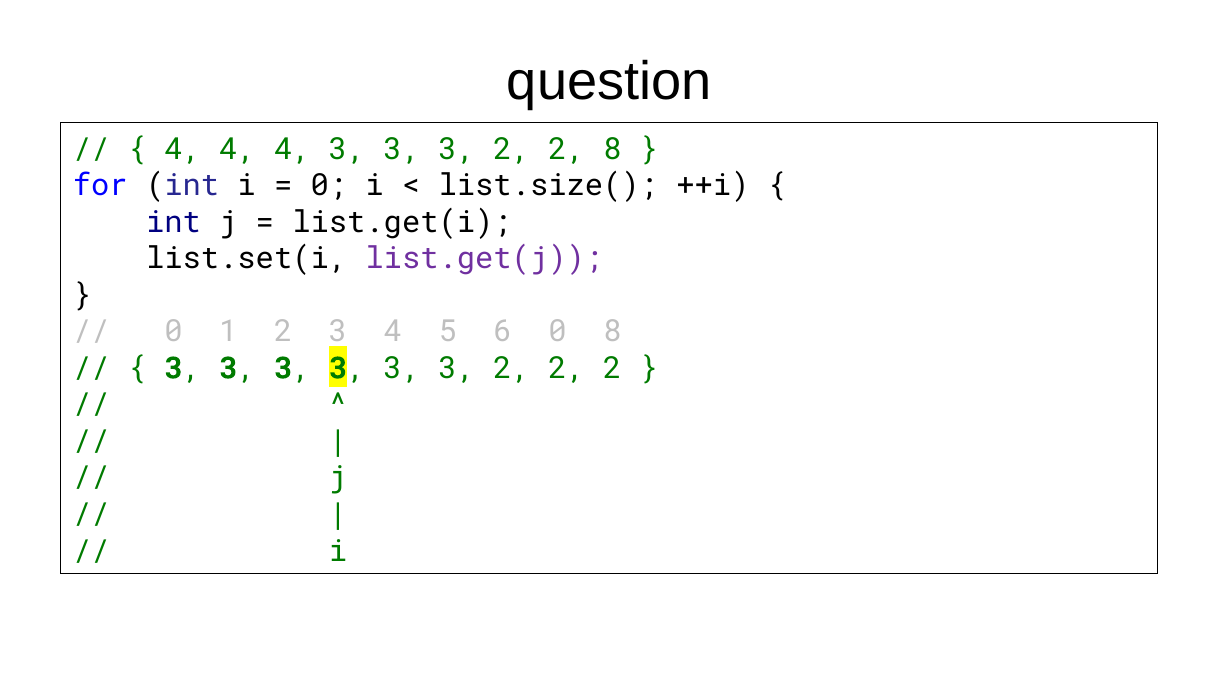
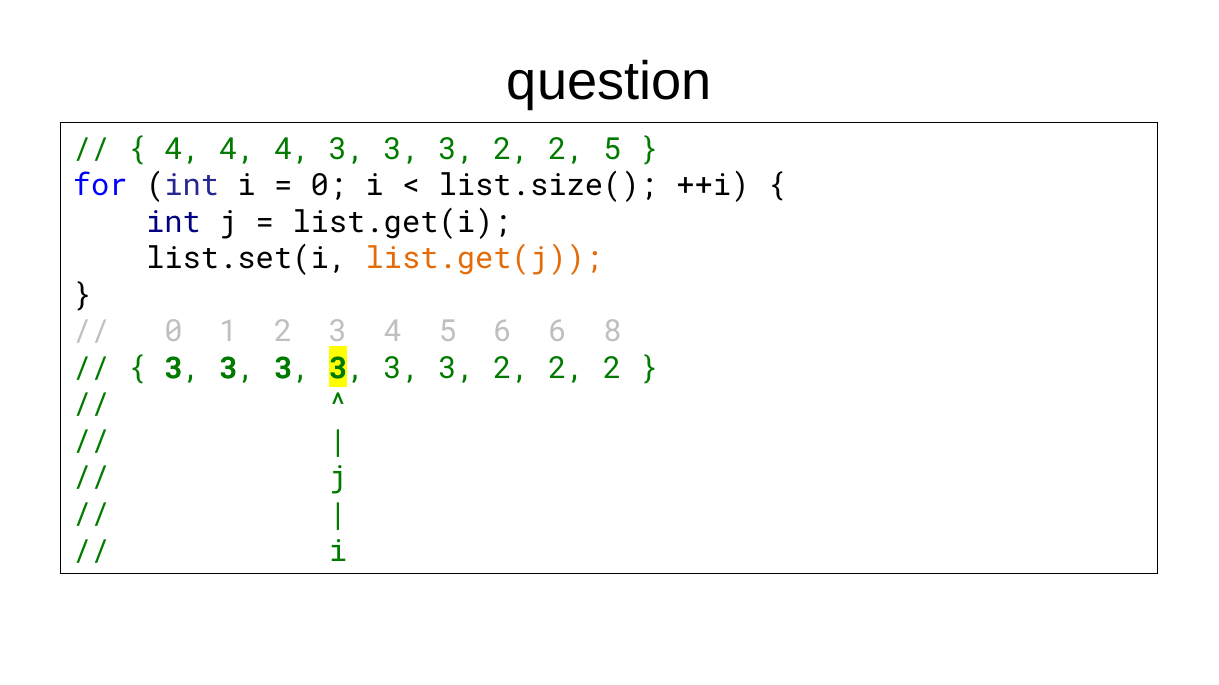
2 8: 8 -> 5 (612, 149)
list.get(j colour: purple -> orange (484, 259)
6 0: 0 -> 6 (557, 332)
